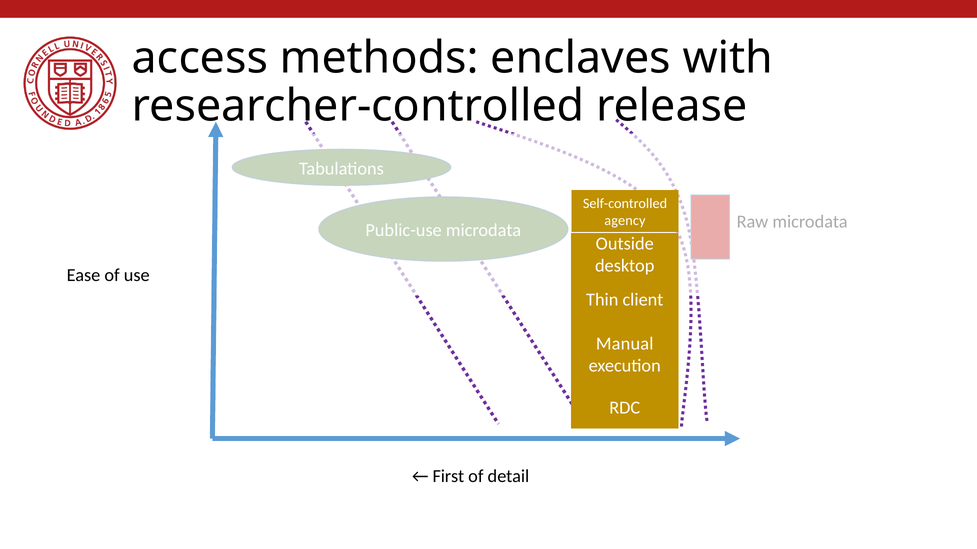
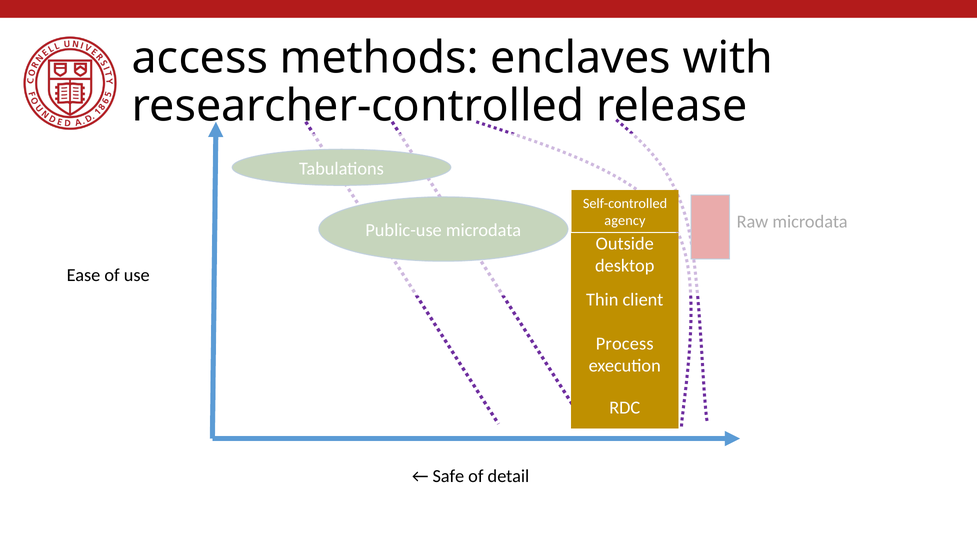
Manual: Manual -> Process (625, 344)
First: First -> Safe (448, 477)
